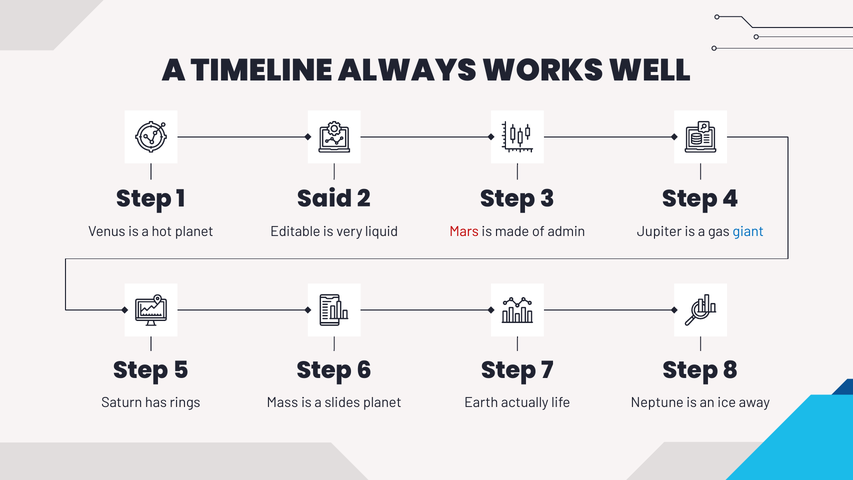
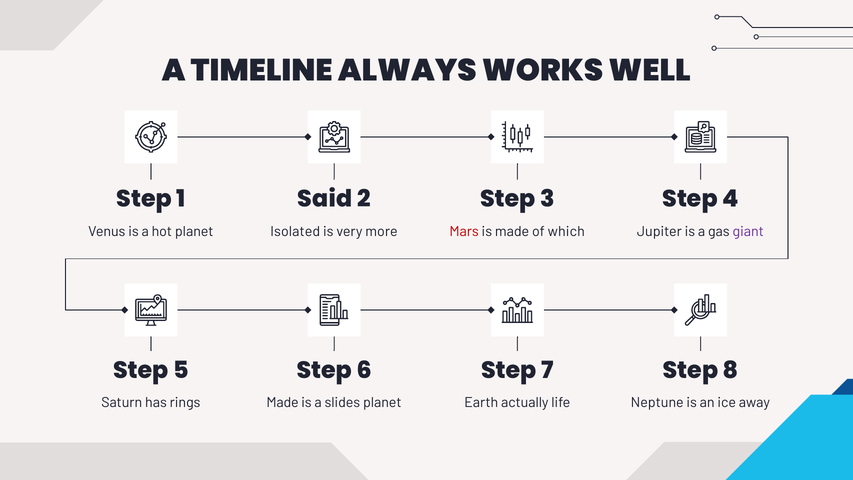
Editable: Editable -> Isolated (295, 231)
liquid: liquid -> more (381, 231)
admin: admin -> which (566, 231)
giant colour: blue -> purple (748, 231)
Mass: Mass -> Made (283, 402)
